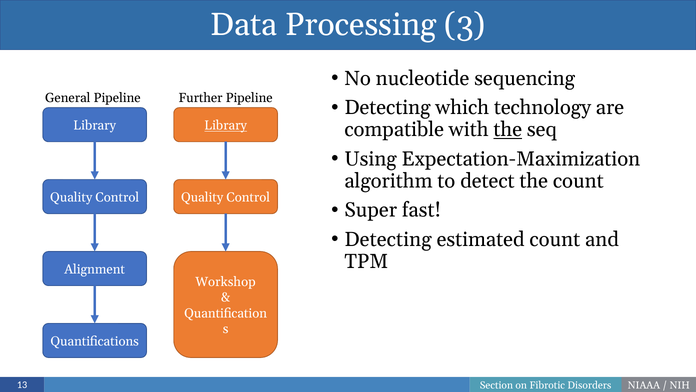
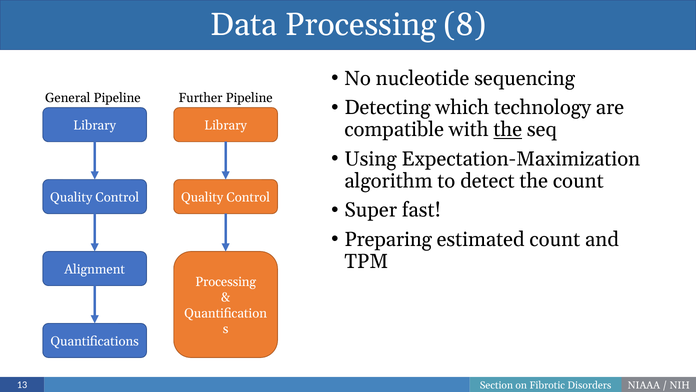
3: 3 -> 8 (465, 25)
Library underline: present -> none (226, 125)
Detecting: Detecting -> Preparing (388, 239)
Workshop: Workshop -> Processing (226, 282)
